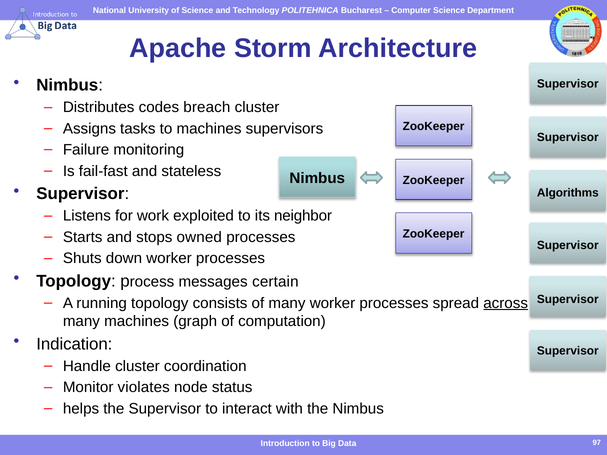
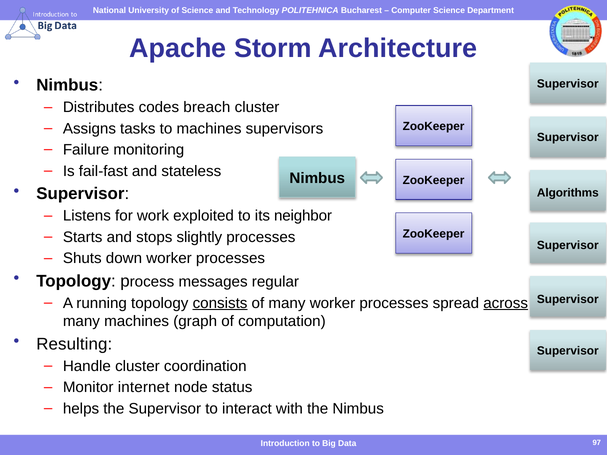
owned: owned -> slightly (199, 237)
certain: certain -> regular (275, 282)
consists underline: none -> present (220, 303)
Indication: Indication -> Resulting (74, 344)
violates: violates -> internet (144, 388)
